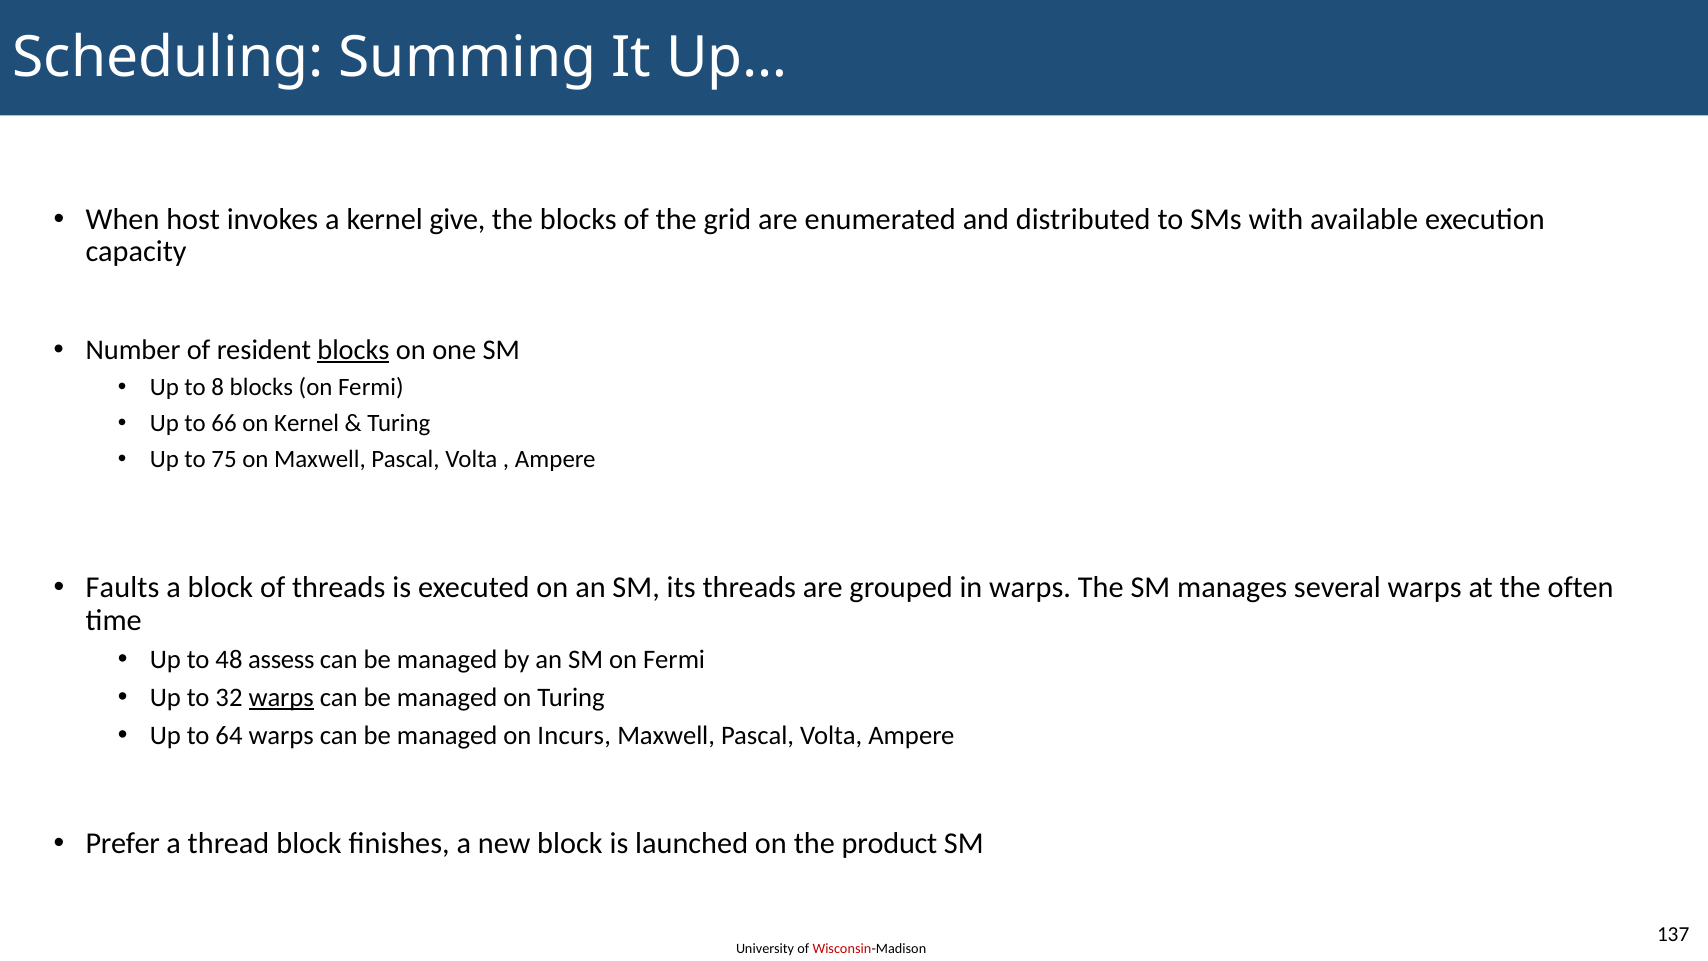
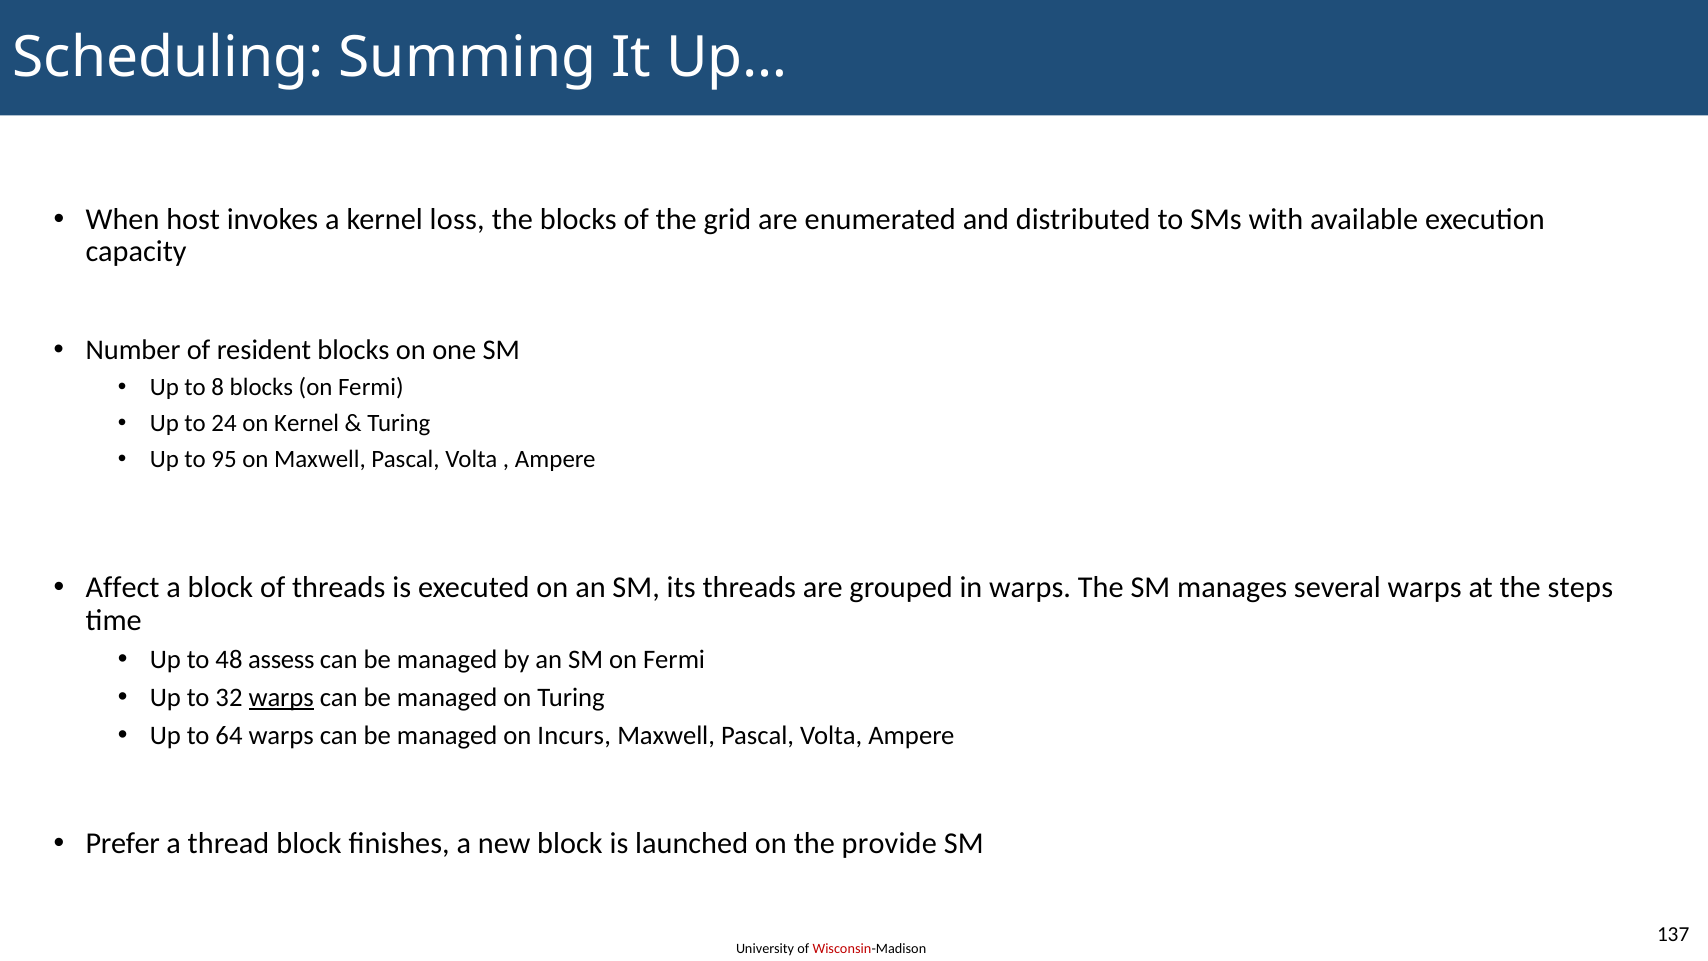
give: give -> loss (457, 219)
blocks underline: present -> none (353, 350)
66: 66 -> 24 (224, 423)
75: 75 -> 95 (224, 459)
Faults: Faults -> Affect (123, 587)
often: often -> steps (1580, 587)
product: product -> provide (889, 844)
